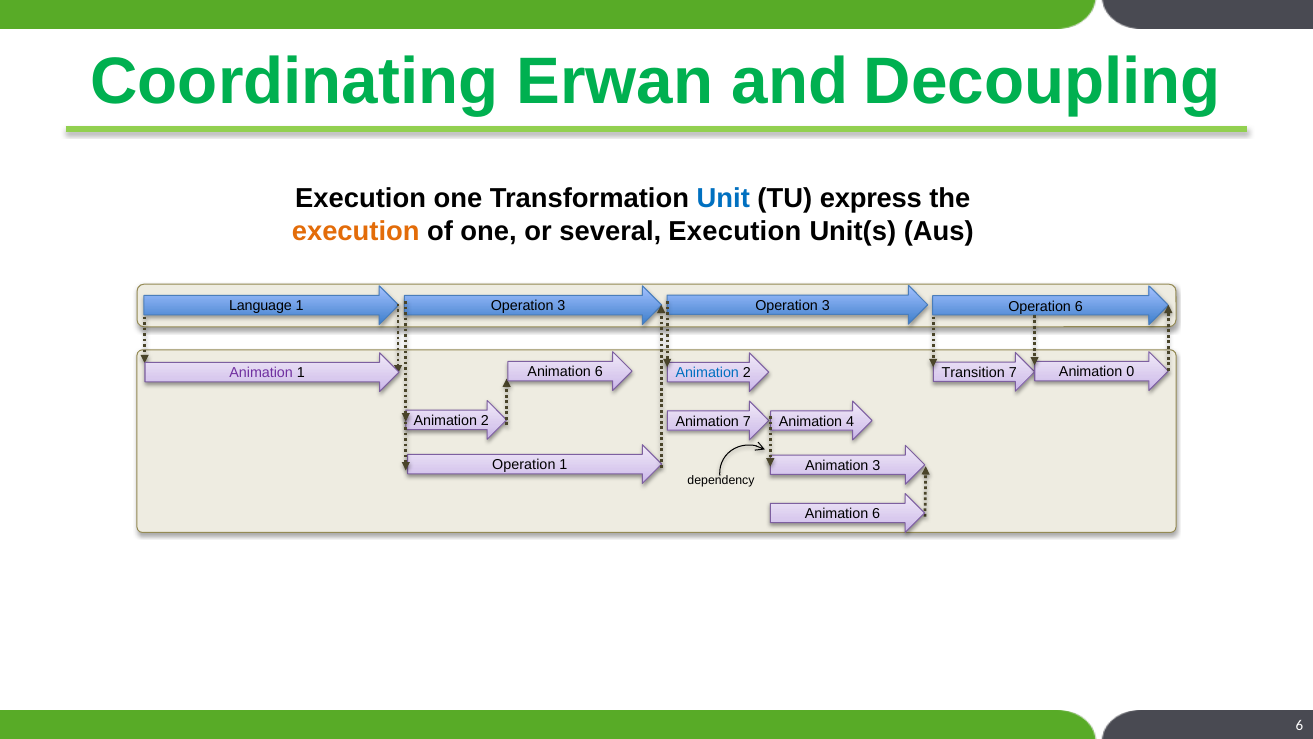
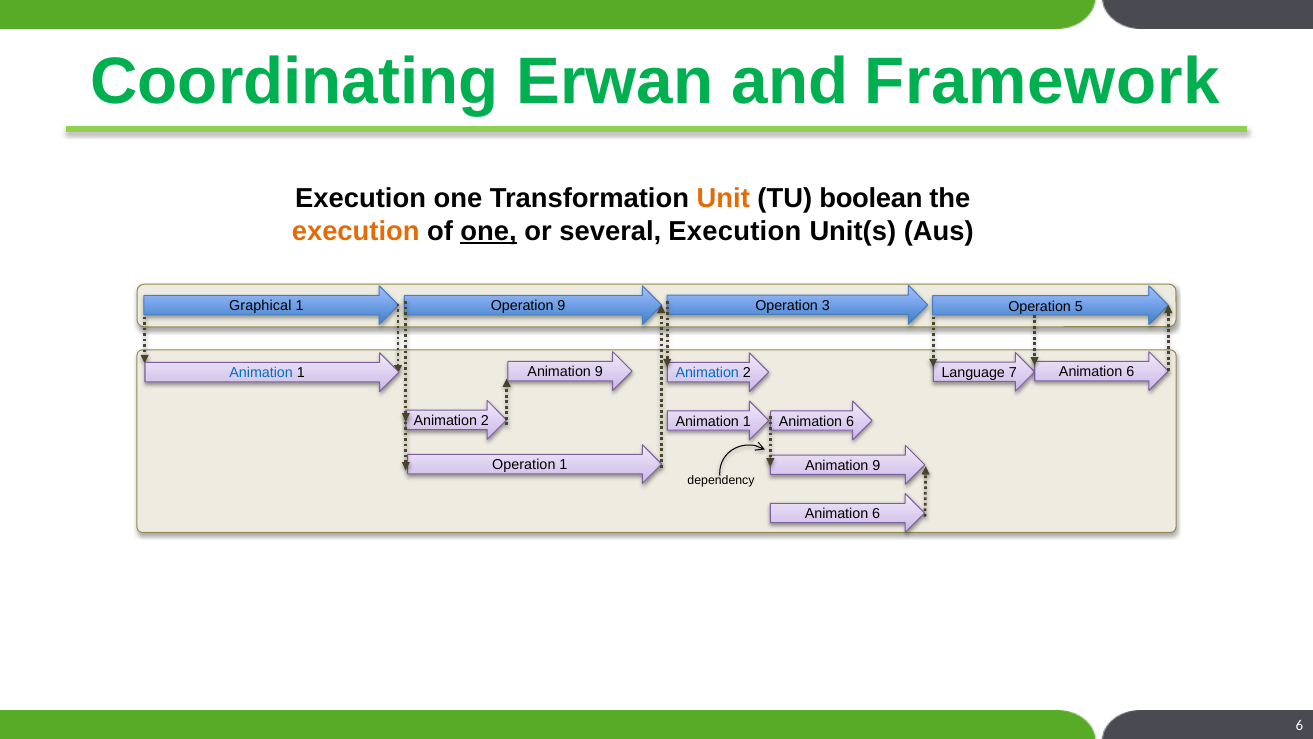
Decoupling: Decoupling -> Framework (1042, 82)
Unit colour: blue -> orange (723, 199)
express: express -> boolean (871, 199)
one underline: none -> present (489, 231)
Language: Language -> Graphical (260, 306)
1 Operation 3: 3 -> 9 (561, 306)
Operation 6: 6 -> 5 (1079, 306)
6: 6 -> 9 (599, 372)
Transition: Transition -> Language (973, 373)
7 Animation 0: 0 -> 6 (1130, 372)
Animation colour: purple -> blue (261, 373)
7: 7 -> 1 (747, 421)
4: 4 -> 6 (850, 421)
3: 3 -> 9 (876, 465)
